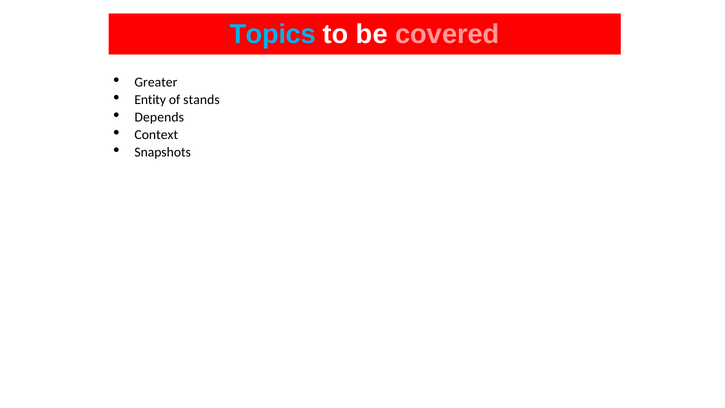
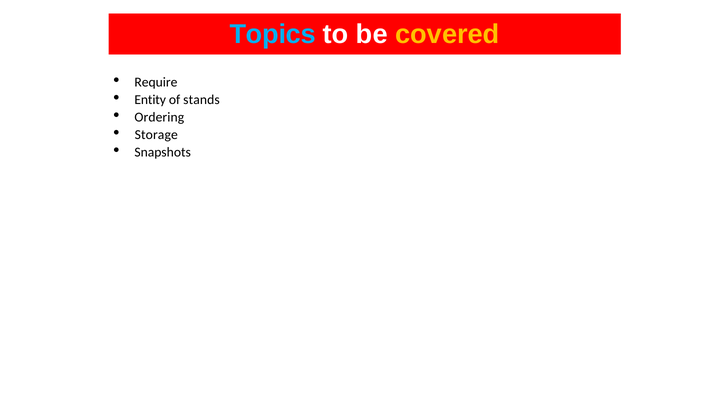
covered colour: pink -> yellow (447, 34)
Greater: Greater -> Require (156, 82)
Depends: Depends -> Ordering (159, 117)
Context: Context -> Storage (156, 135)
